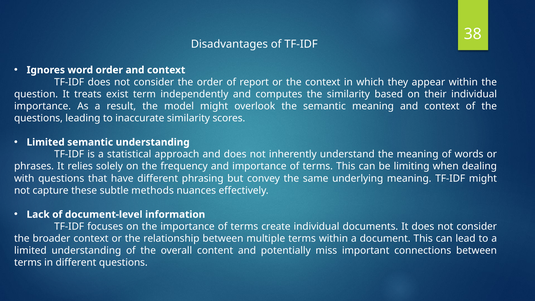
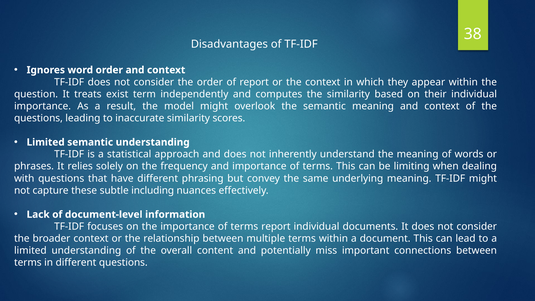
methods: methods -> including (153, 190)
terms create: create -> report (276, 226)
